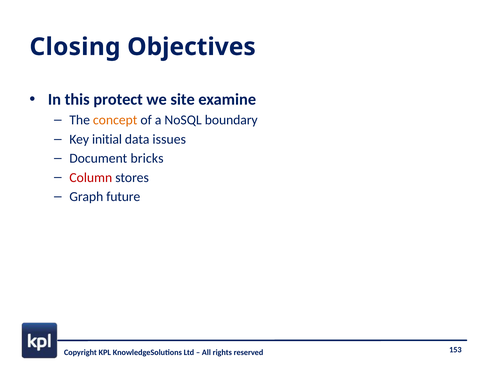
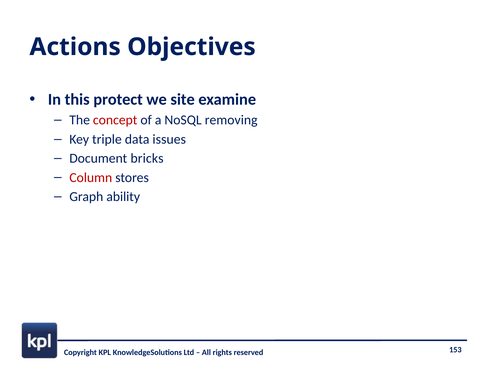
Closing: Closing -> Actions (75, 47)
concept colour: orange -> red (115, 120)
boundary: boundary -> removing (231, 120)
initial: initial -> triple (107, 139)
future: future -> ability (123, 196)
